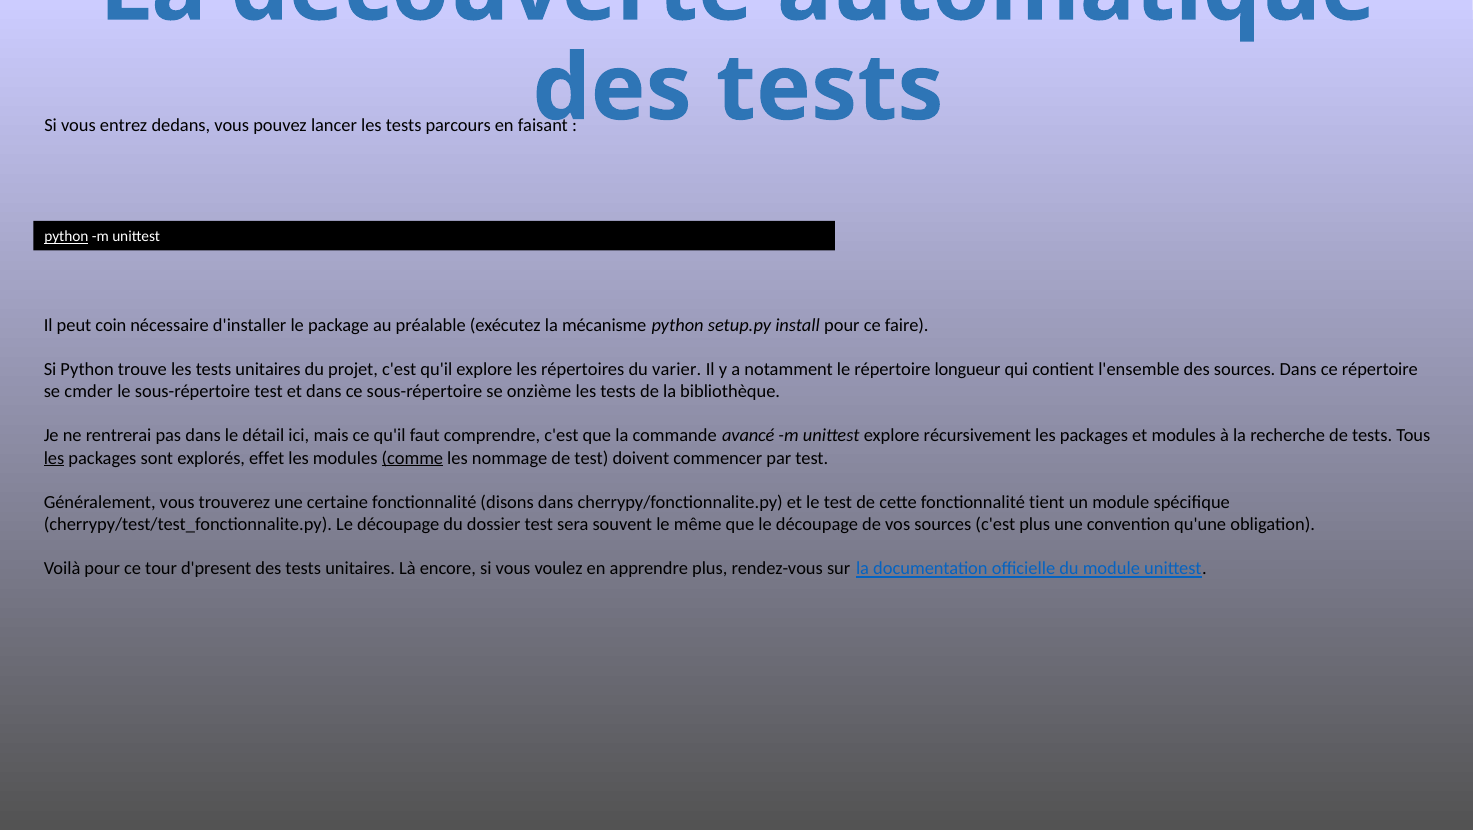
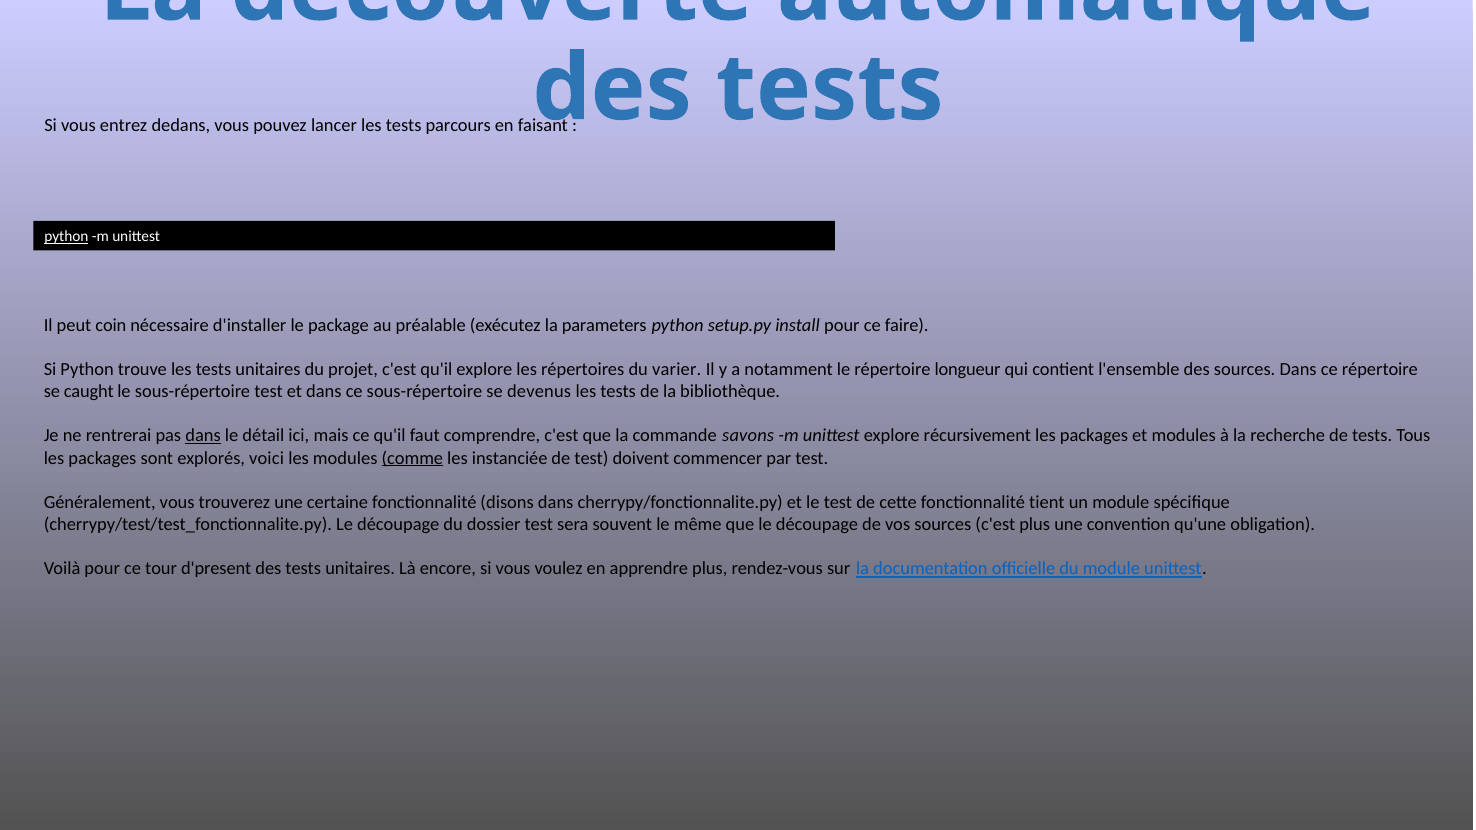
mécanisme: mécanisme -> parameters (604, 325)
cmder: cmder -> caught (89, 392)
onzième: onzième -> devenus (539, 392)
dans underline: none -> present (203, 436)
avancé: avancé -> savons (748, 436)
les underline: present -> none (54, 458)
effet: effet -> voici (267, 458)
nommage: nommage -> instanciée (510, 458)
